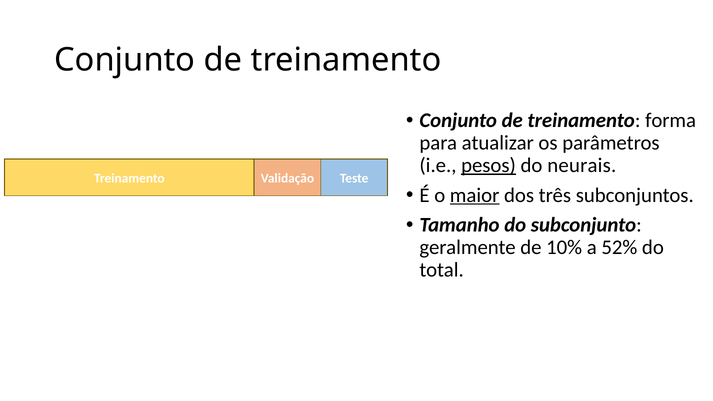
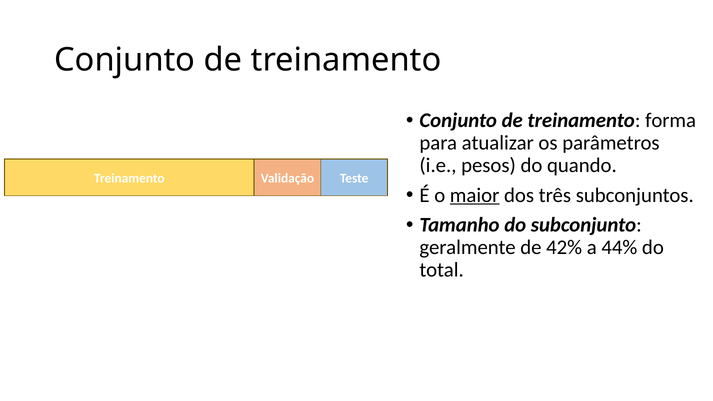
pesos underline: present -> none (489, 165)
neurais: neurais -> quando (582, 165)
10%: 10% -> 42% (564, 247)
52%: 52% -> 44% (619, 247)
